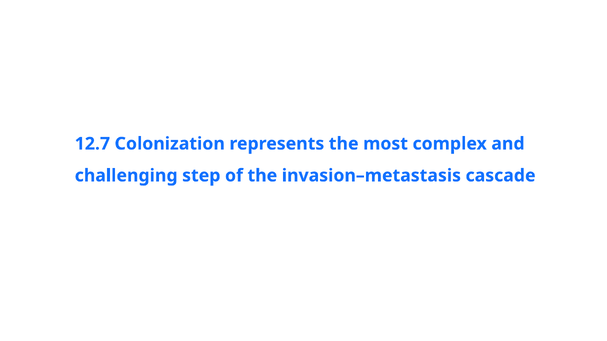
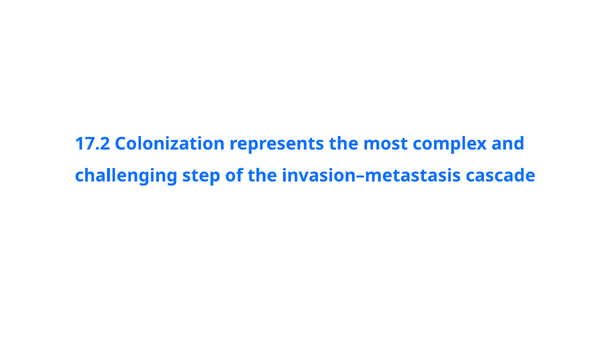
12.7: 12.7 -> 17.2 (92, 144)
